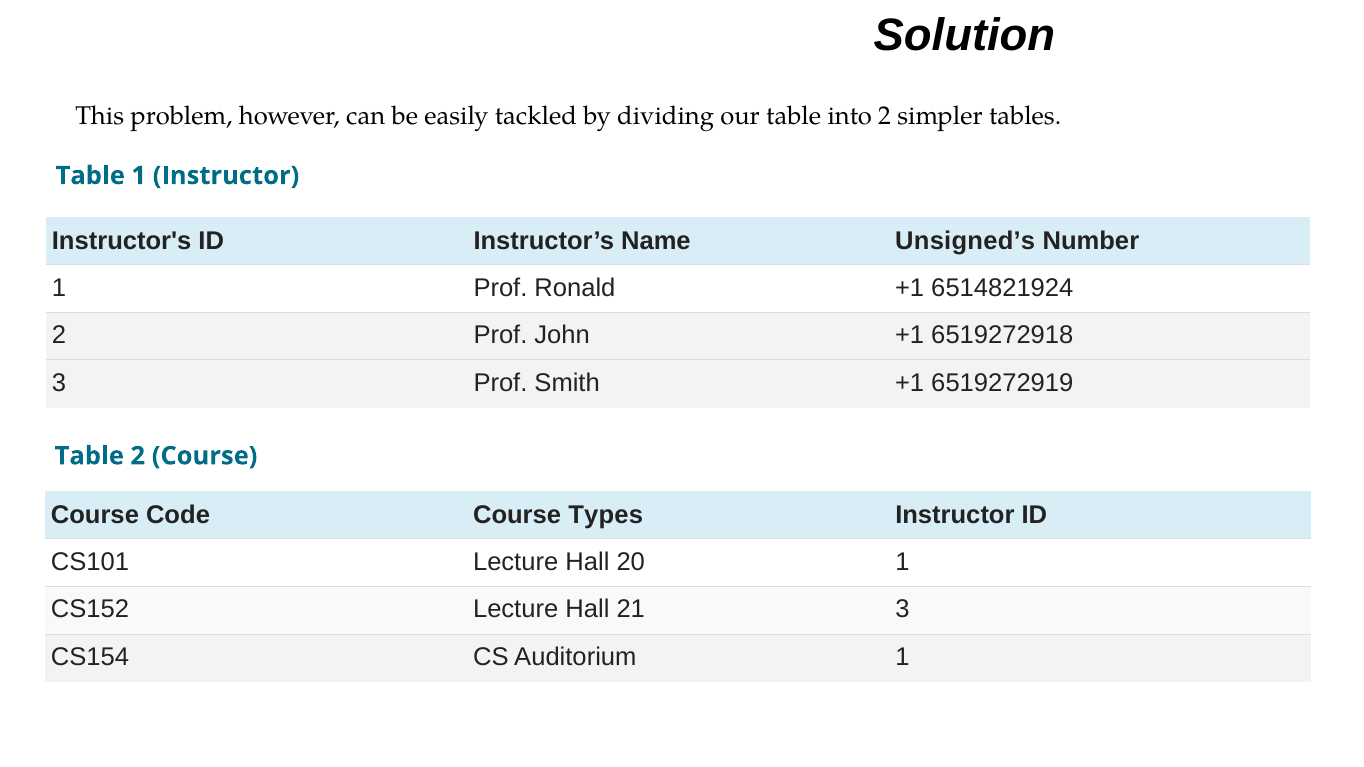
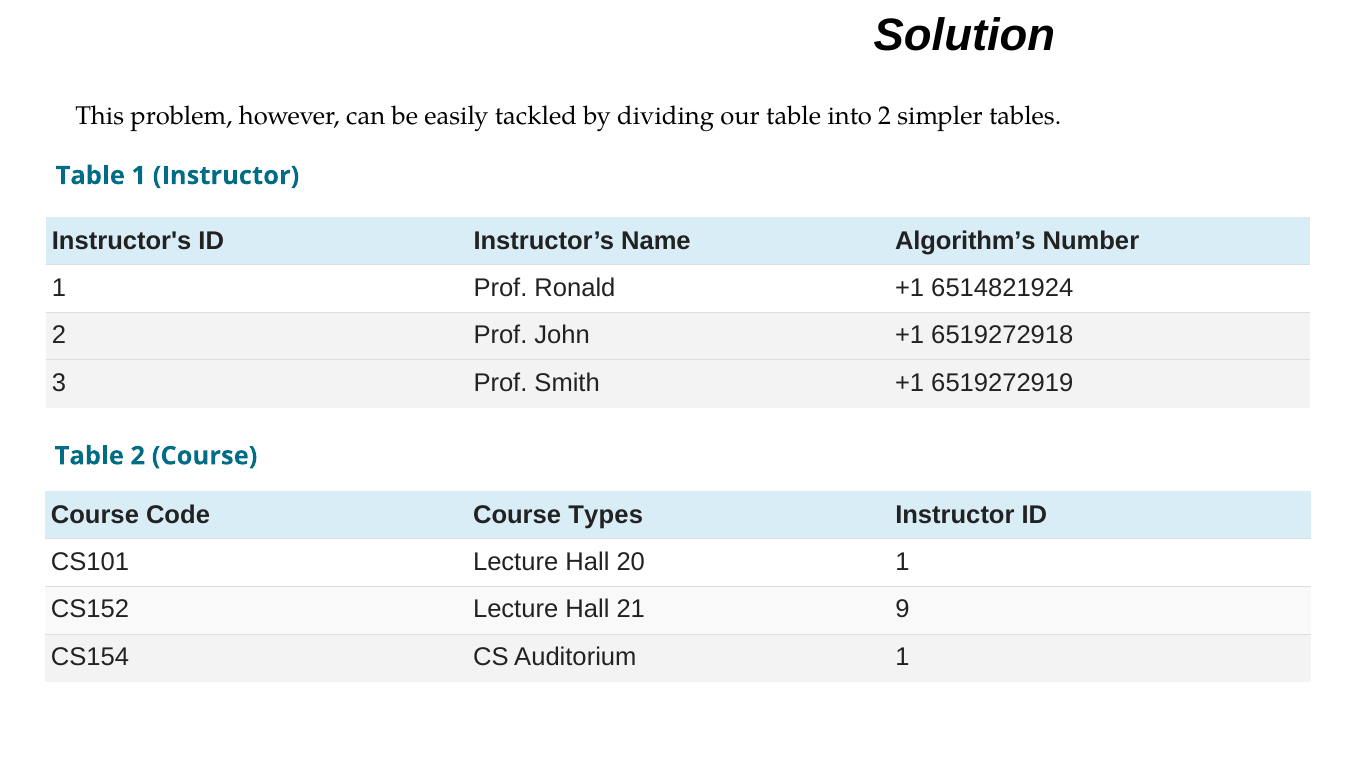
Unsigned’s: Unsigned’s -> Algorithm’s (965, 241)
21 3: 3 -> 9 (902, 610)
